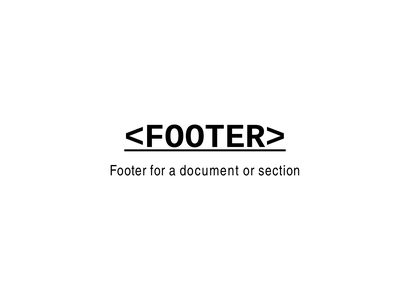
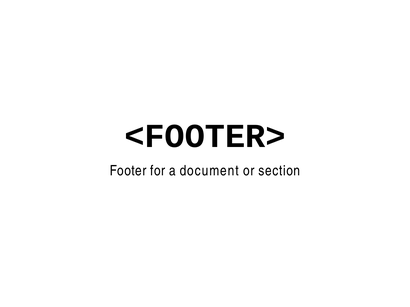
<FOOTER> underline: present -> none (205, 136)
